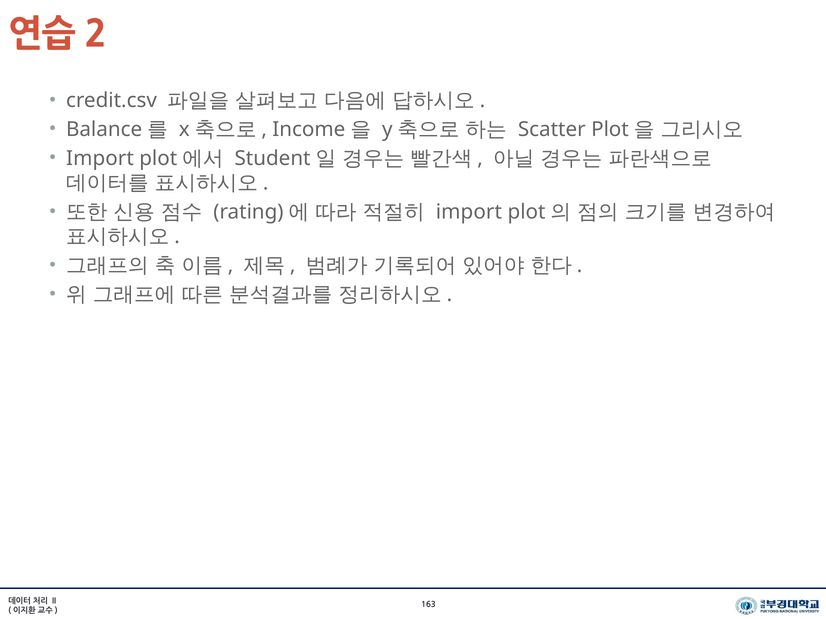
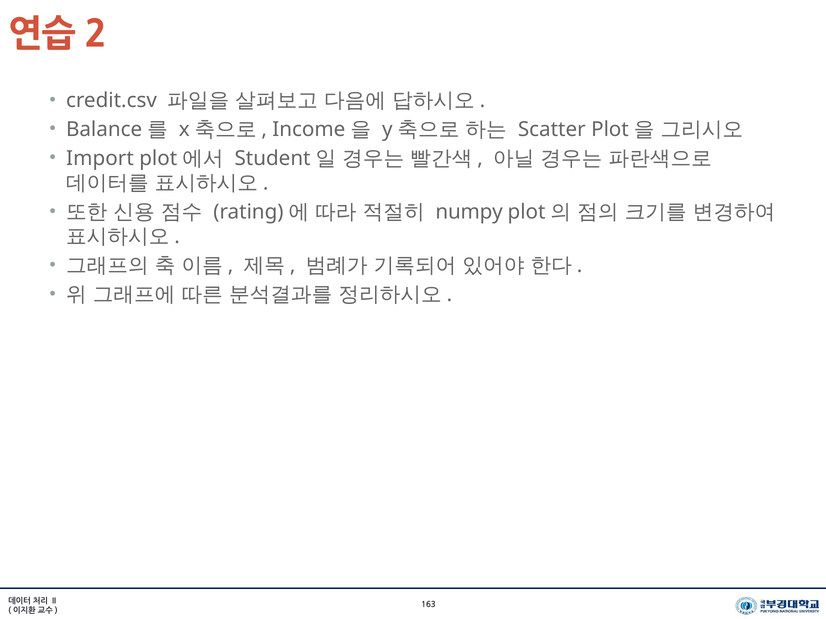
import: import -> numpy (469, 212)
